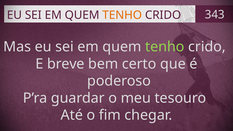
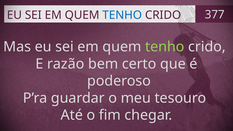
TENHO colour: orange -> blue (122, 15)
343: 343 -> 377 (215, 15)
breve: breve -> razão (66, 64)
